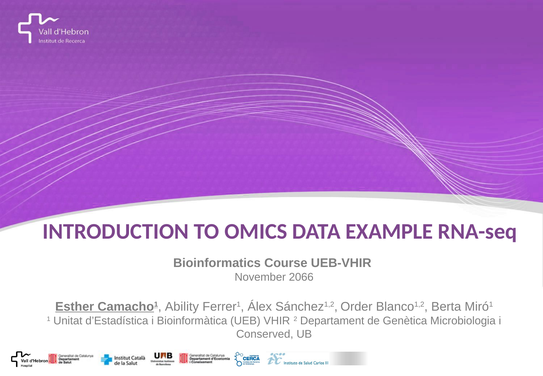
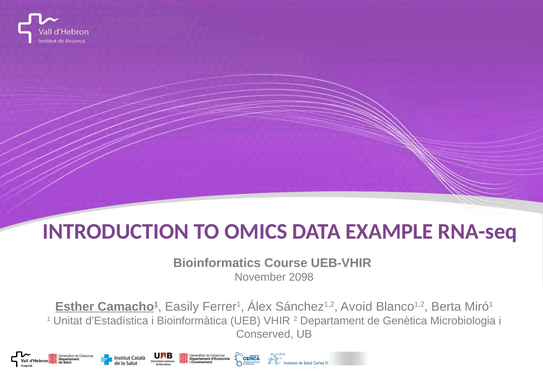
2066: 2066 -> 2098 (301, 277)
Ability: Ability -> Easily (182, 307)
Order: Order -> Avoid (356, 307)
